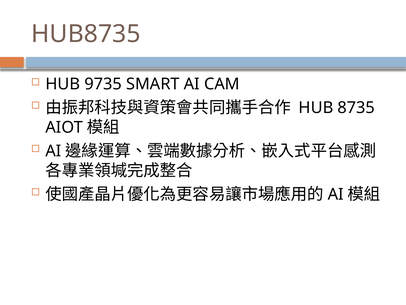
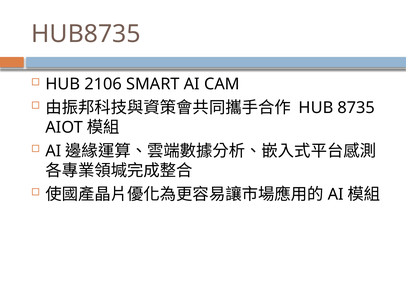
9735: 9735 -> 2106 (103, 84)
